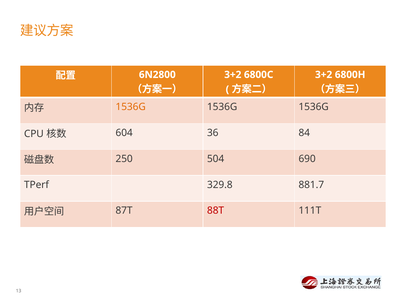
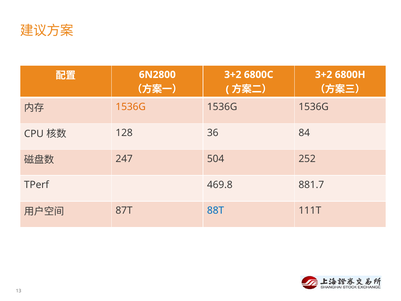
604: 604 -> 128 (124, 133)
250: 250 -> 247 (124, 159)
690: 690 -> 252 (307, 159)
329.8: 329.8 -> 469.8 (220, 185)
88T colour: red -> blue (216, 210)
